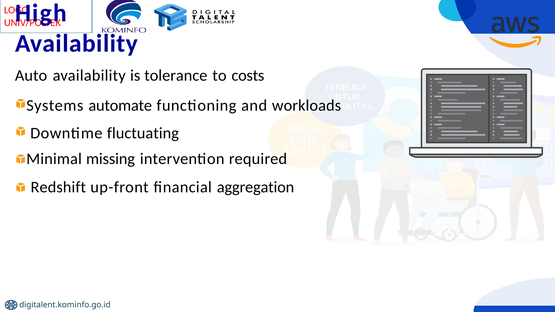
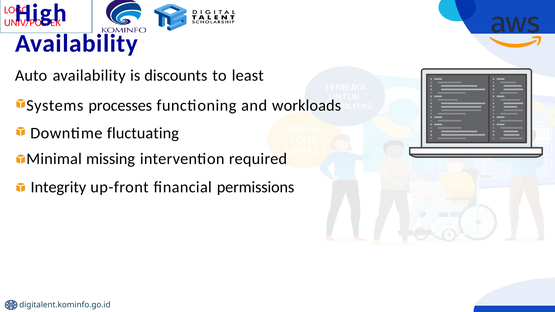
tolerance: tolerance -> discounts (176, 76)
costs: costs -> least (248, 76)
automate: automate -> processes (120, 106)
Redshift: Redshift -> Integrity (58, 187)
aggregation: aggregation -> permissions (256, 187)
